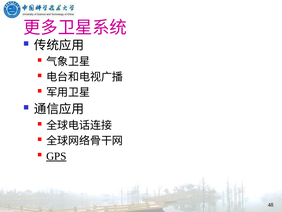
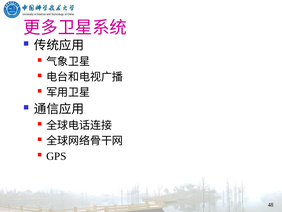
GPS underline: present -> none (56, 156)
